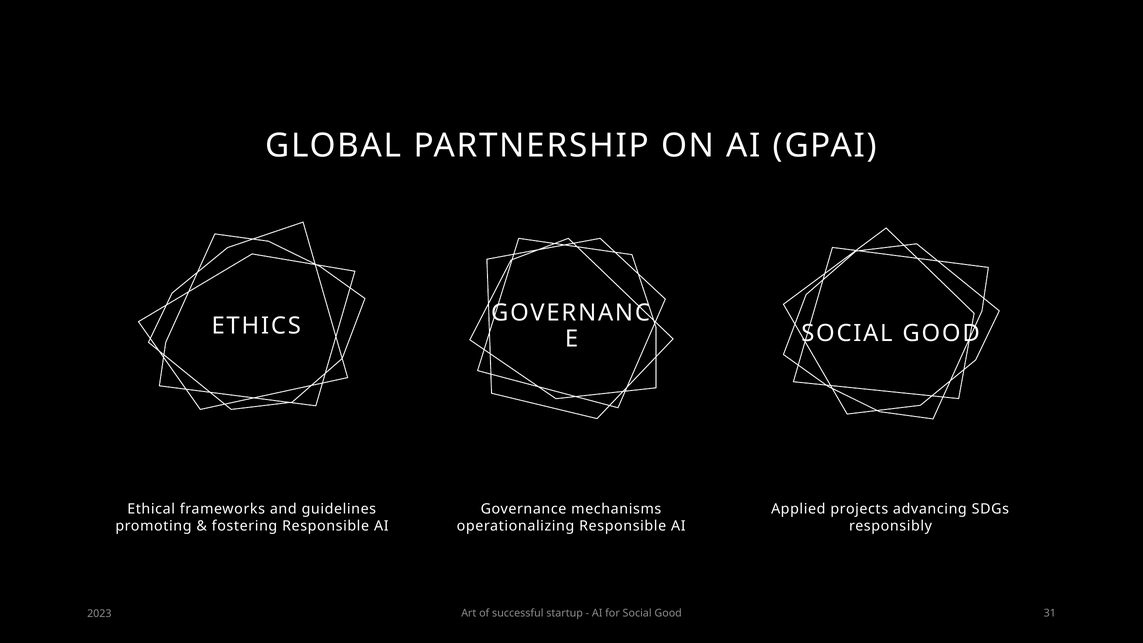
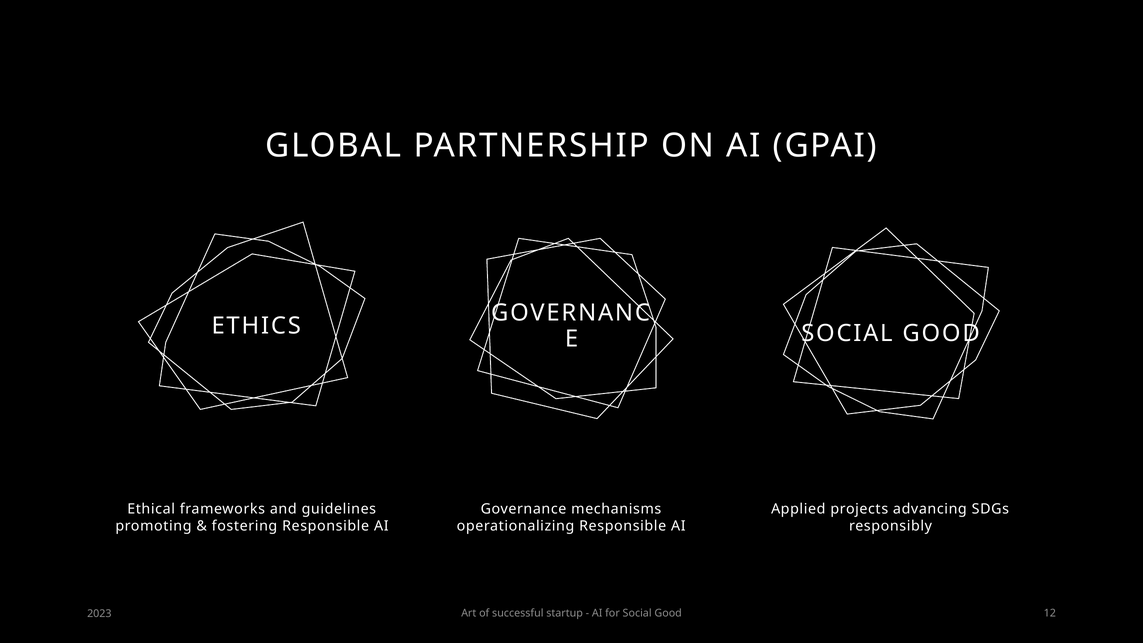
31: 31 -> 12 (1050, 613)
